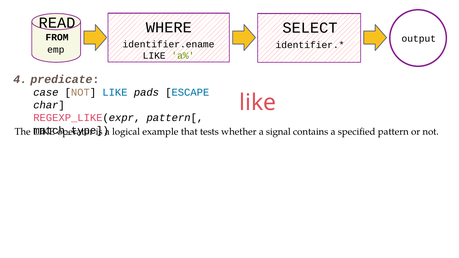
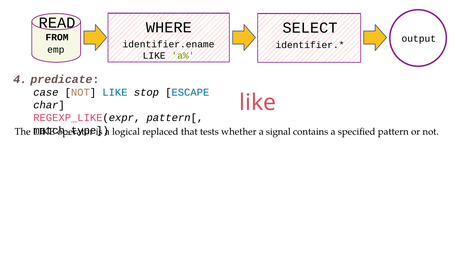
pads: pads -> stop (146, 92)
example: example -> replaced (160, 132)
